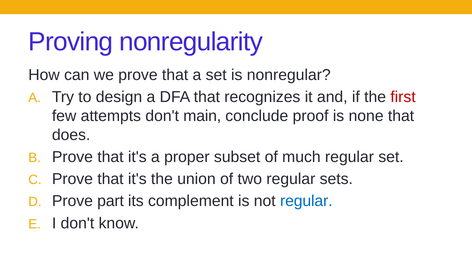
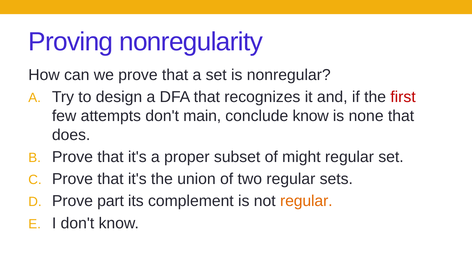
conclude proof: proof -> know (311, 116)
much: much -> might (301, 157)
regular colour: blue -> orange (306, 201)
